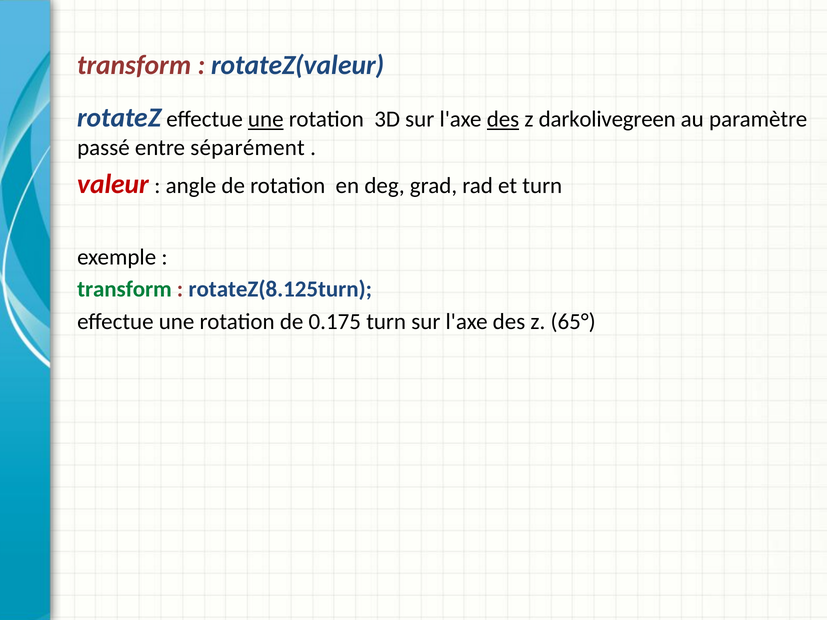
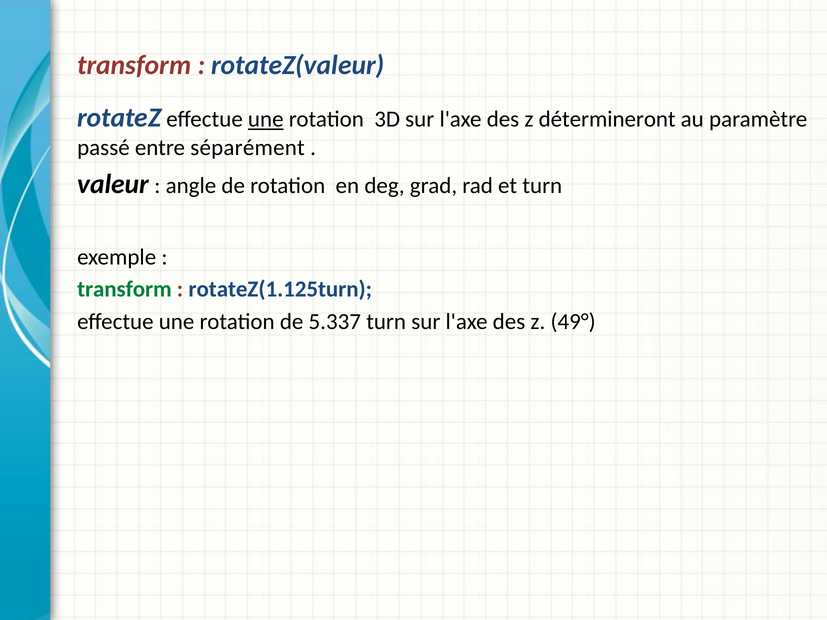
des underline: present -> none (503, 119)
darkolivegreen: darkolivegreen -> détermineront (607, 119)
valeur colour: red -> black (113, 184)
rotateZ(8.125turn: rotateZ(8.125turn -> rotateZ(1.125turn (280, 289)
0.175: 0.175 -> 5.337 (335, 322)
65°: 65° -> 49° (573, 322)
